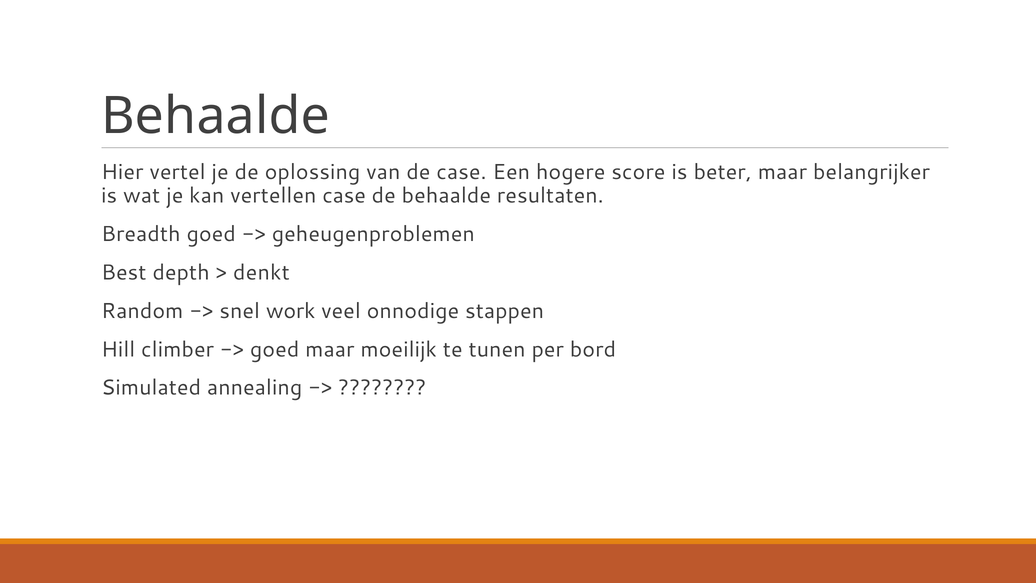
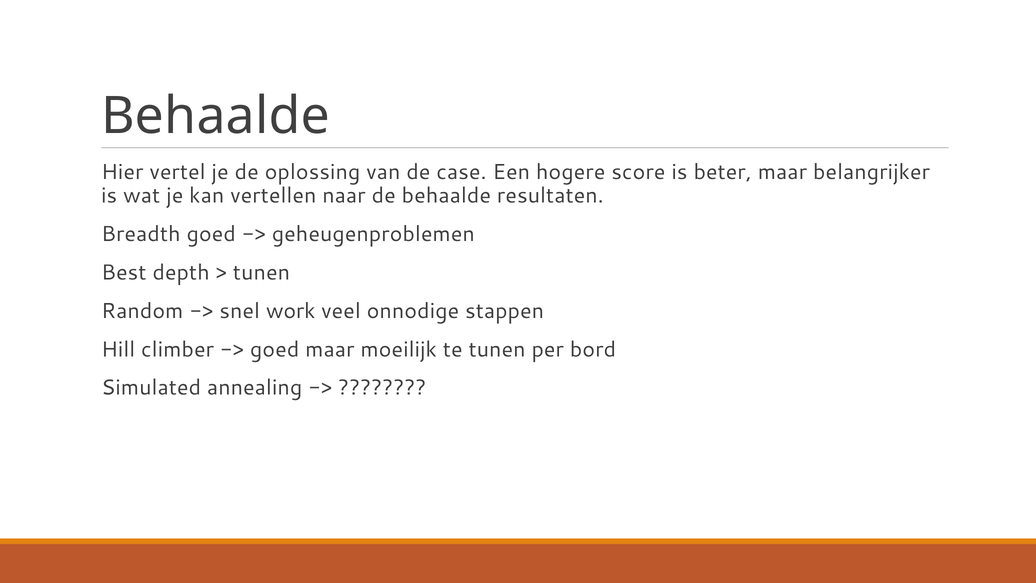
vertellen case: case -> naar (344, 196)
denkt: denkt -> tunen (261, 272)
